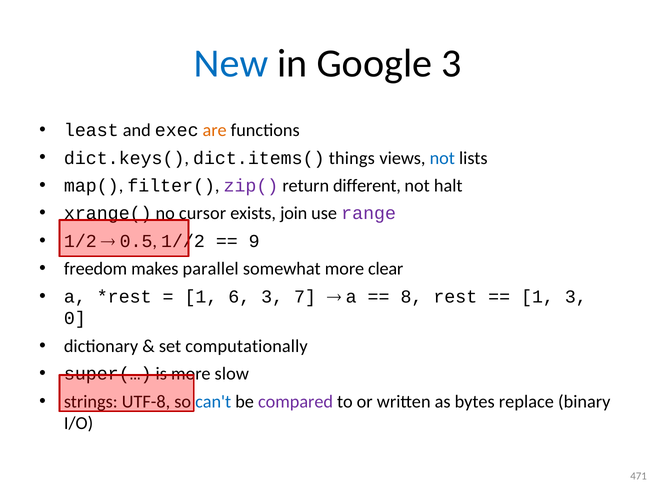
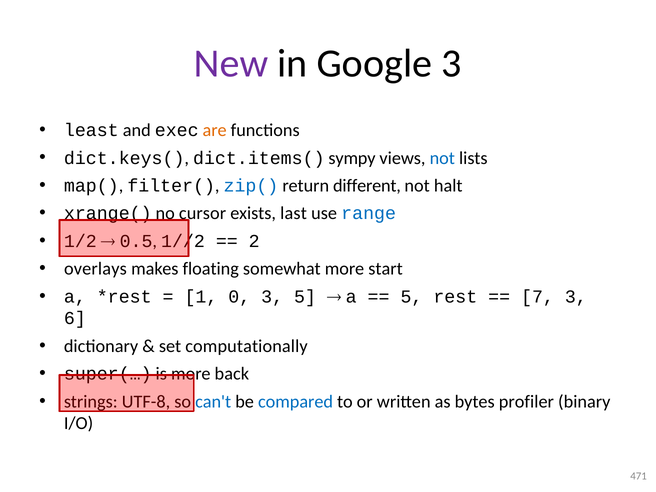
New colour: blue -> purple (231, 64)
things: things -> sympy (352, 158)
zip( colour: purple -> blue (251, 186)
join: join -> last (294, 213)
range colour: purple -> blue (369, 213)
9: 9 -> 2 (254, 241)
freedom: freedom -> overlays (95, 269)
parallel: parallel -> floating (211, 269)
clear: clear -> start (386, 269)
6: 6 -> 0 (239, 297)
3 7: 7 -> 5 (305, 297)
8: 8 -> 5 (411, 297)
1: 1 -> 7 (537, 297)
0: 0 -> 6 (75, 318)
slow: slow -> back (232, 374)
compared colour: purple -> blue (296, 402)
replace: replace -> profiler (526, 402)
